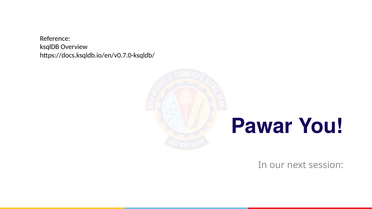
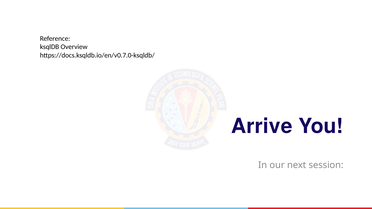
Pawar: Pawar -> Arrive (262, 126)
